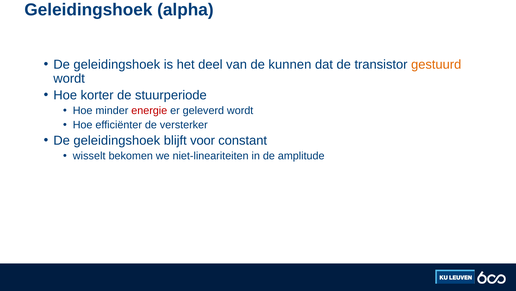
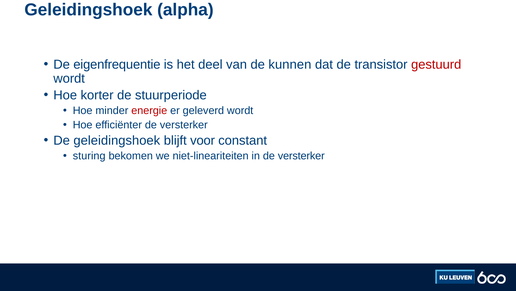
geleidingshoek: geleidingshoek -> eigenfrequentie (117, 64)
gestuurd colour: orange -> red (436, 64)
wisselt: wisselt -> sturing (89, 156)
in de amplitude: amplitude -> versterker (301, 156)
